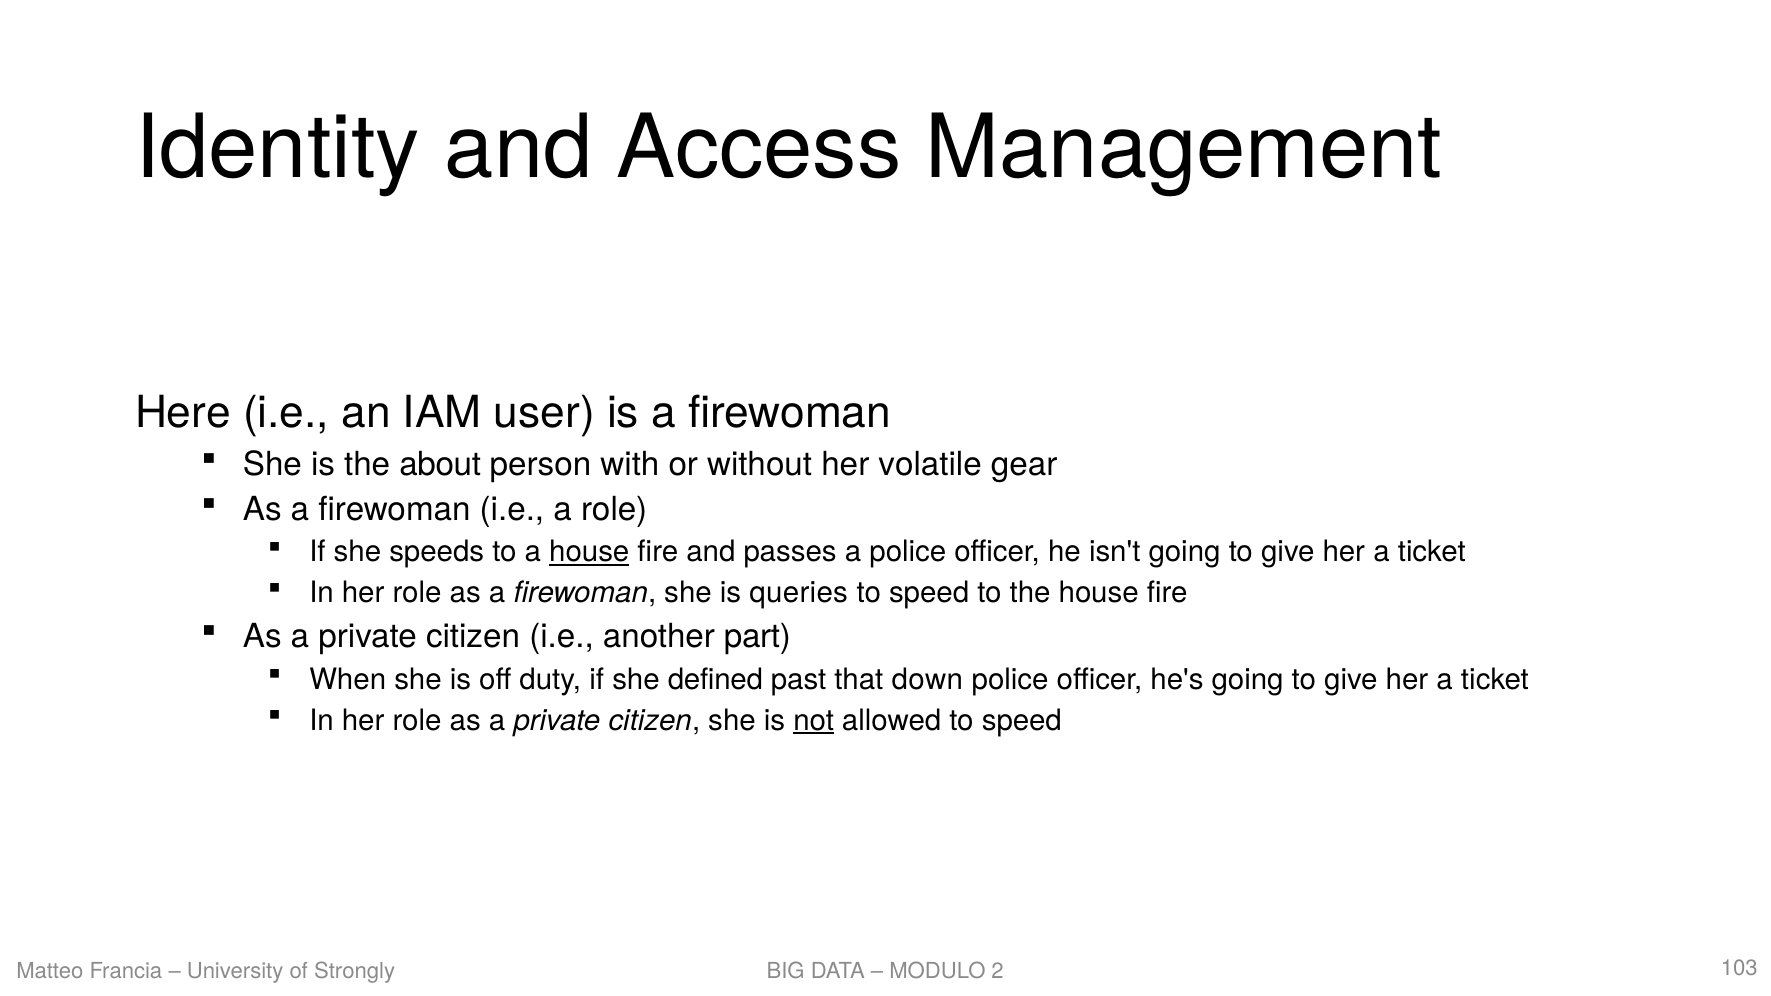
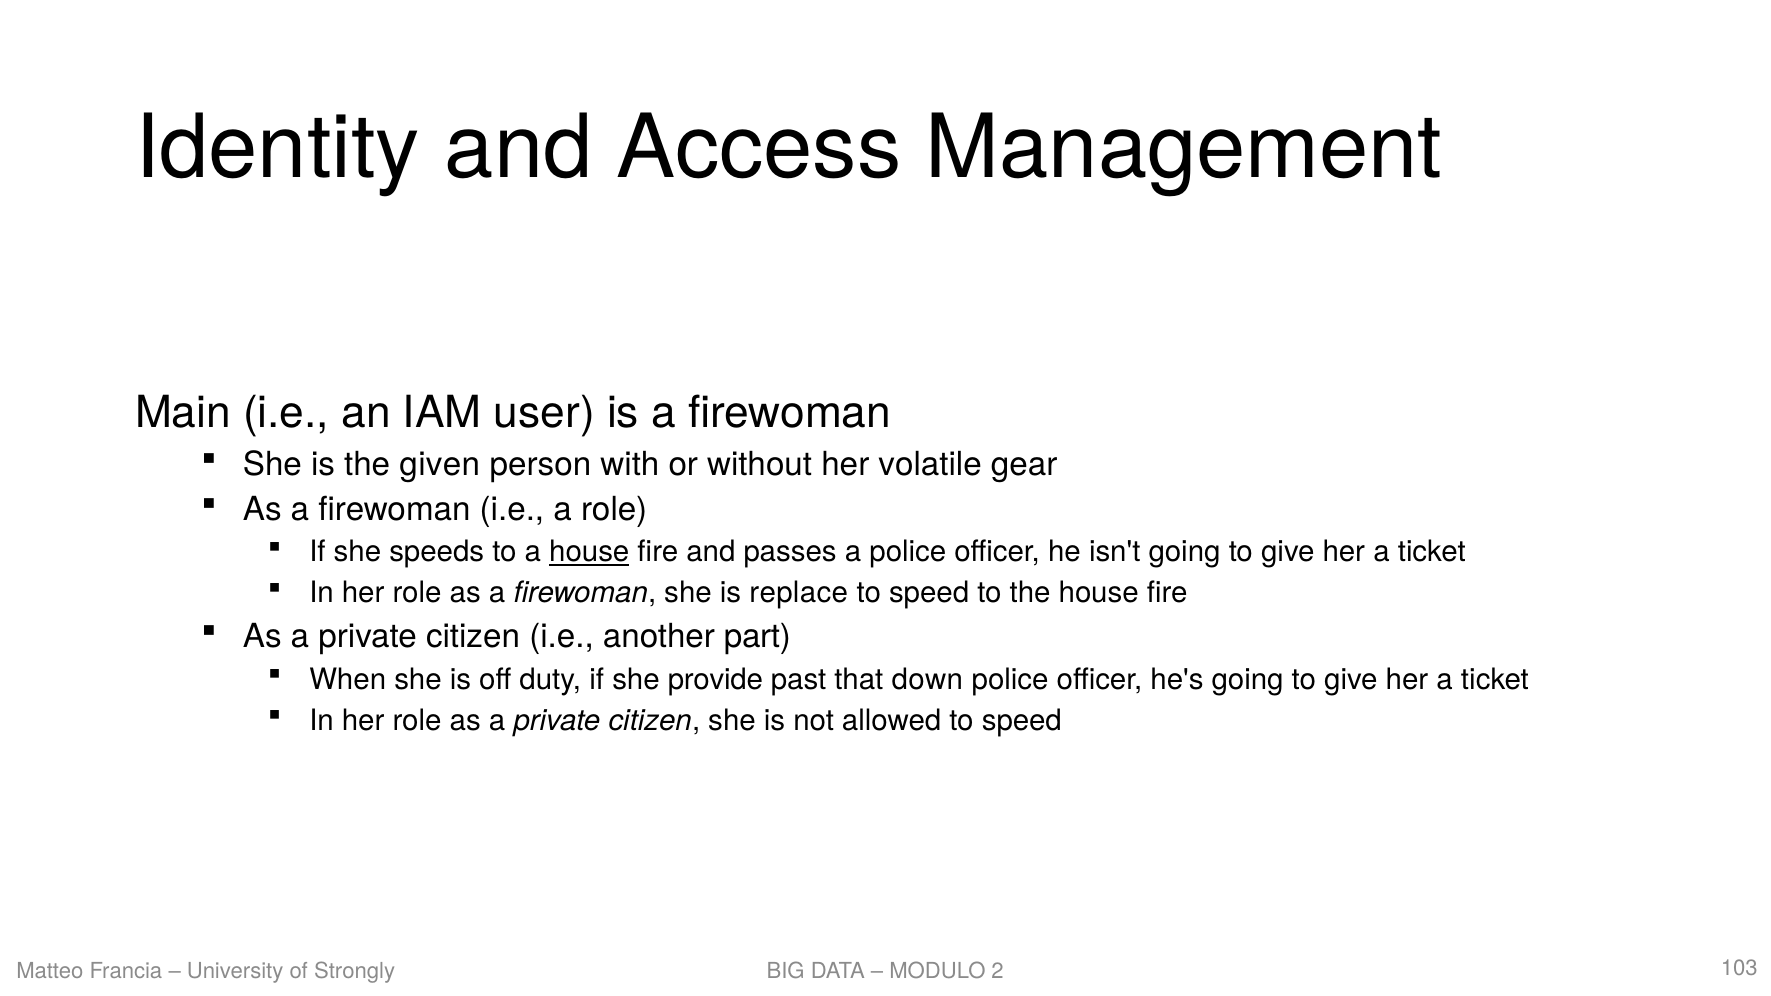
Here: Here -> Main (183, 413)
about: about -> given (440, 464)
queries: queries -> replace (799, 593)
defined: defined -> provide (715, 679)
not underline: present -> none (814, 721)
